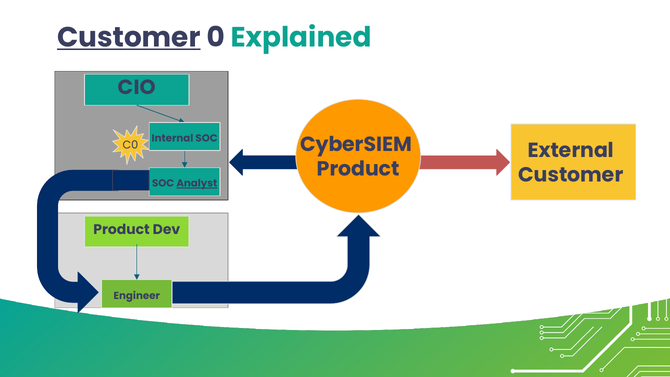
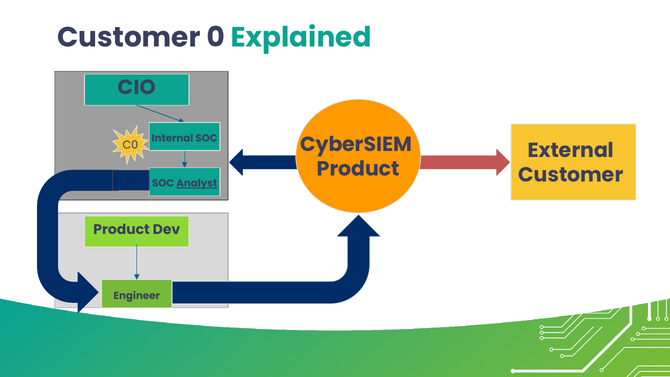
Customer underline: present -> none (129, 37)
